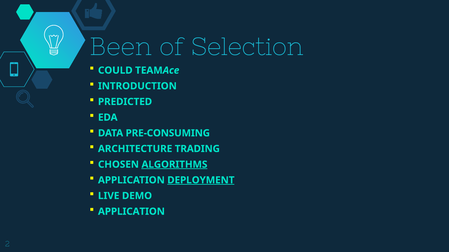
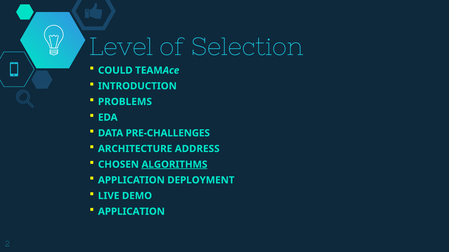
Been: Been -> Level (121, 47)
PREDICTED: PREDICTED -> PROBLEMS (125, 102)
PRE-CONSUMING: PRE-CONSUMING -> PRE-CHALLENGES (168, 133)
TRADING: TRADING -> ADDRESS (197, 149)
DEPLOYMENT underline: present -> none (201, 181)
